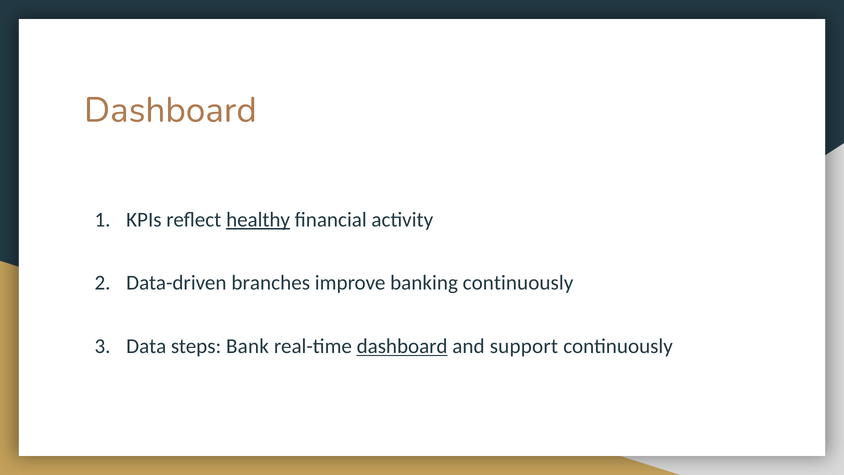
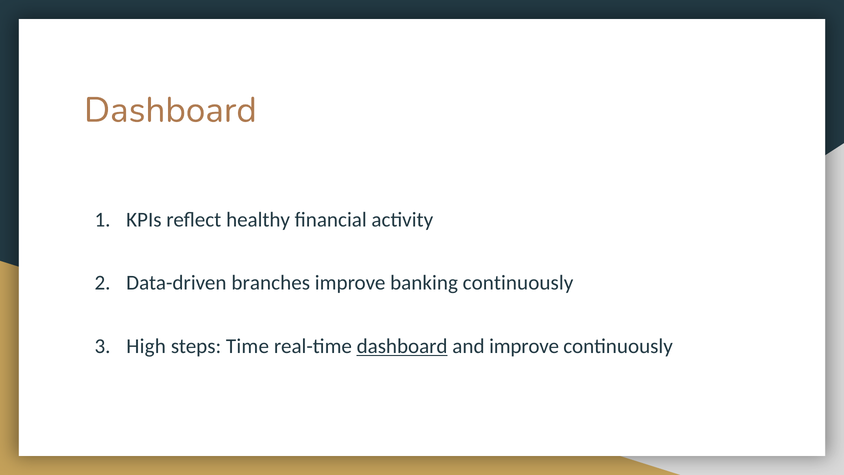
healthy underline: present -> none (258, 220)
Data: Data -> High (146, 346)
Bank: Bank -> Time (247, 346)
and support: support -> improve (524, 346)
